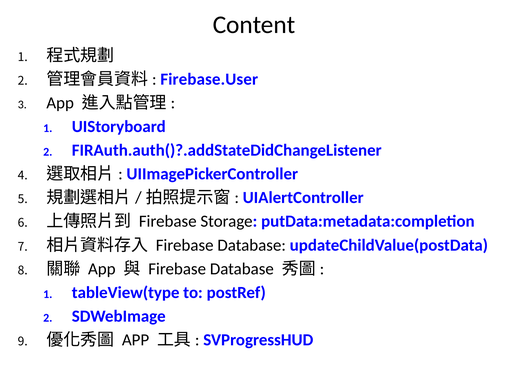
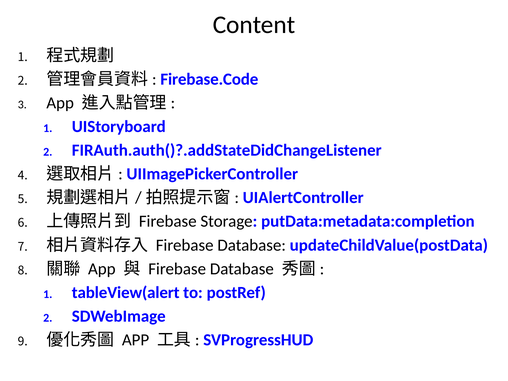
Firebase.User: Firebase.User -> Firebase.Code (209, 79)
tableView(type: tableView(type -> tableView(alert (126, 293)
